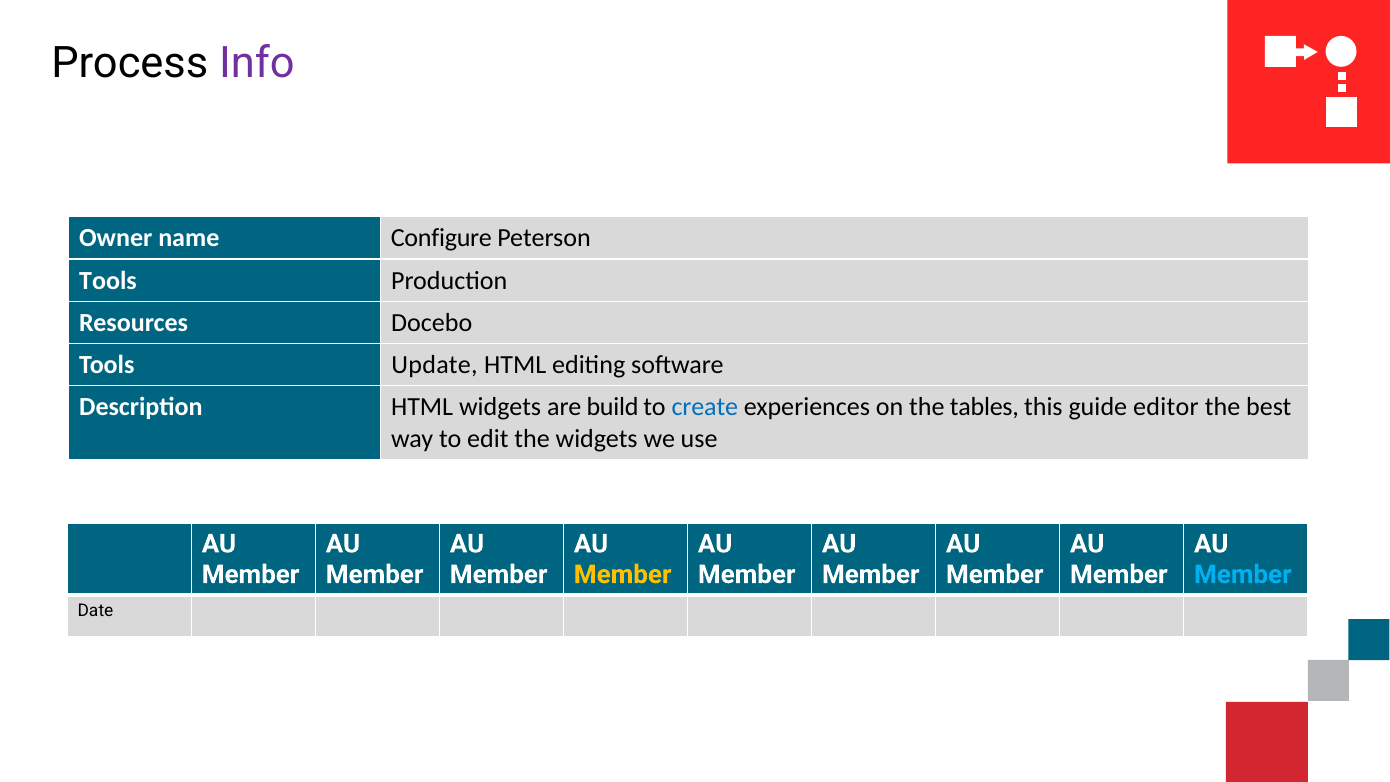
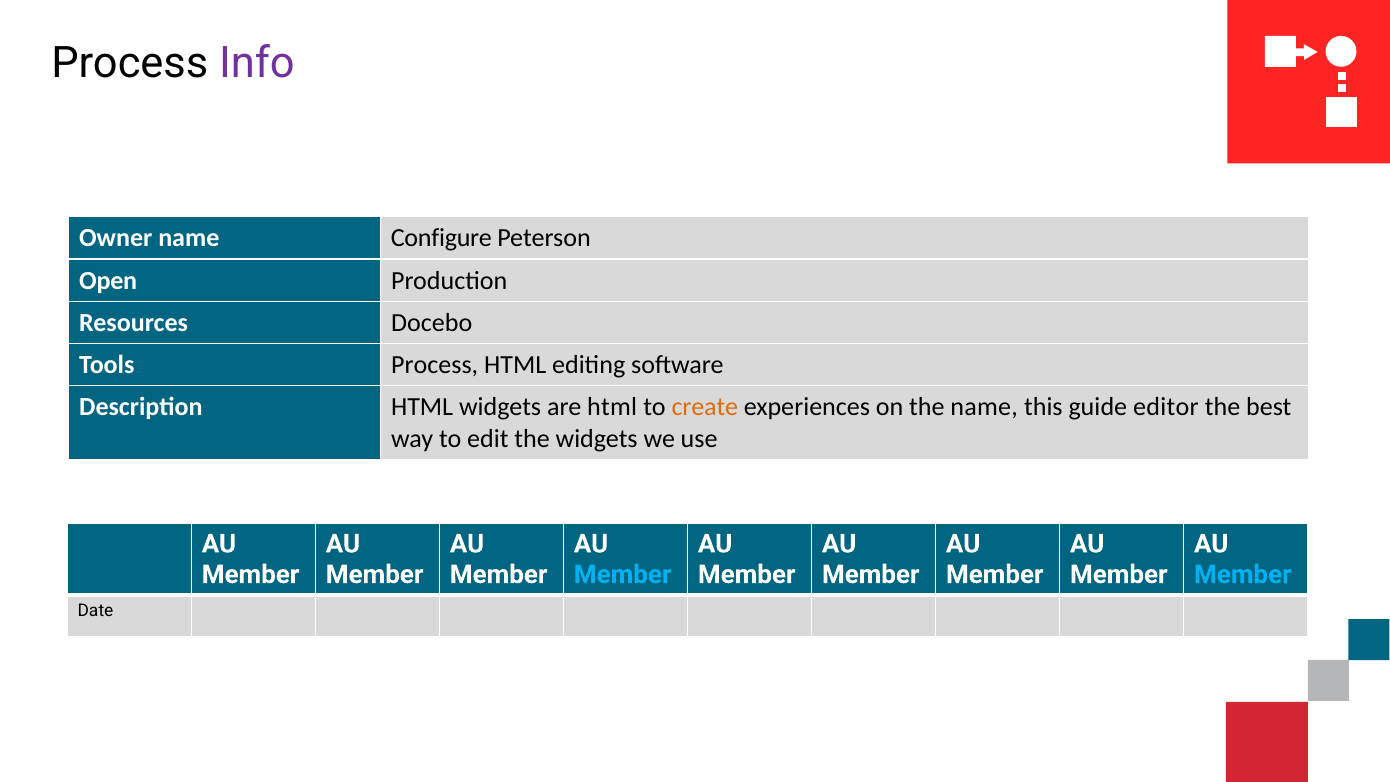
Tools: Tools -> Open (108, 280)
Tools Update: Update -> Process (435, 365)
are build: build -> html (612, 407)
create colour: blue -> orange (705, 407)
the tables: tables -> name (984, 407)
Member colour: yellow -> light blue (623, 574)
